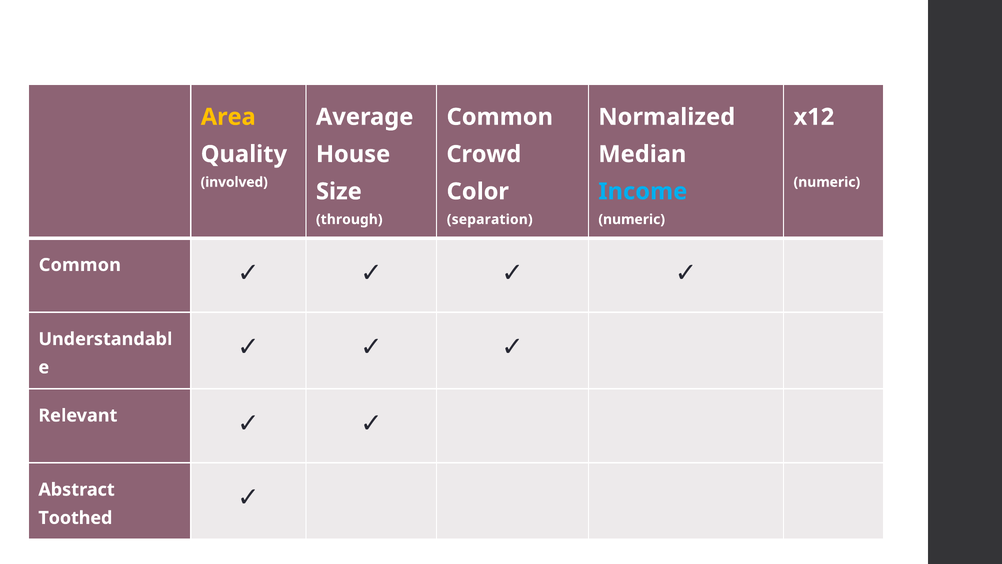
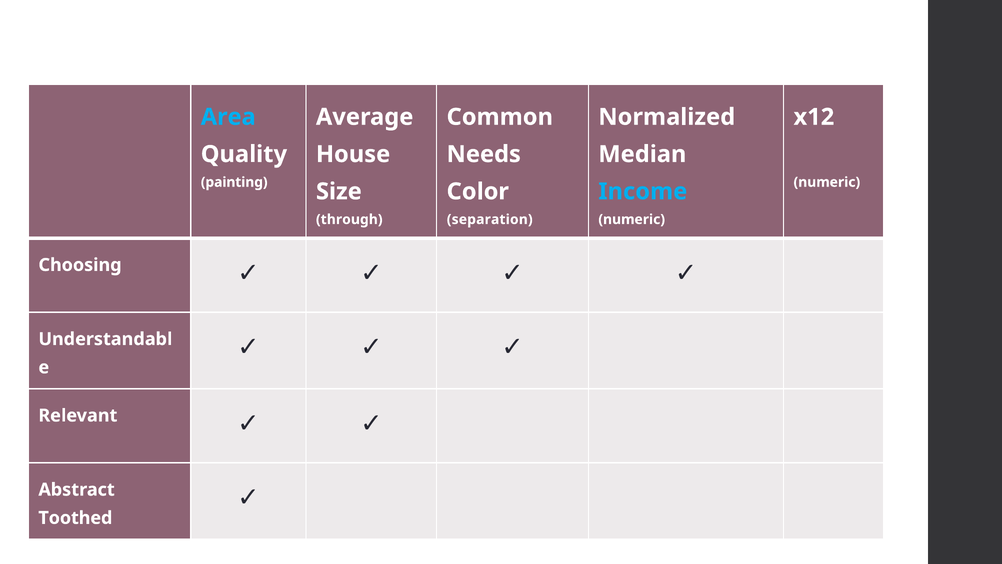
Area colour: yellow -> light blue (228, 117)
Crowd: Crowd -> Needs (484, 154)
involved: involved -> painting (234, 182)
Common: Common -> Choosing (80, 265)
